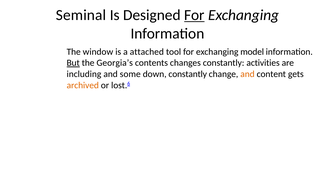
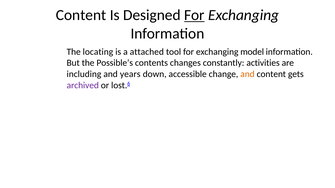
Seminal: Seminal -> Content (81, 15)
window: window -> locating (98, 52)
But underline: present -> none (73, 63)
Georgia’s: Georgia’s -> Possible’s (115, 63)
some: some -> years (130, 74)
down constantly: constantly -> accessible (188, 74)
archived colour: orange -> purple (83, 85)
